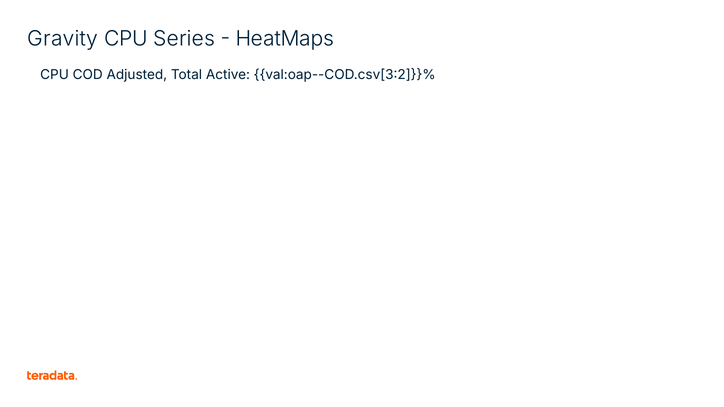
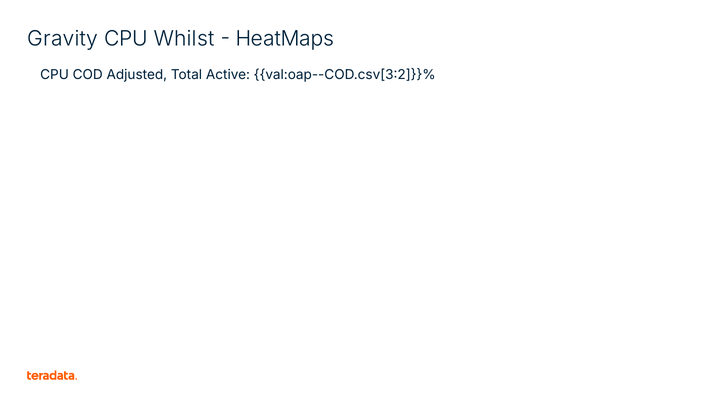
Series: Series -> Whilst (184, 39)
